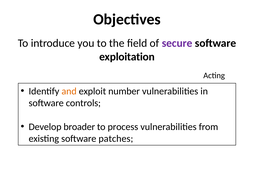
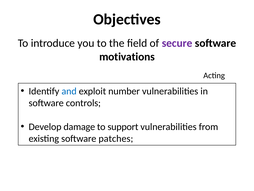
exploitation: exploitation -> motivations (127, 57)
and colour: orange -> blue (69, 91)
broader: broader -> damage (79, 126)
process: process -> support (123, 126)
